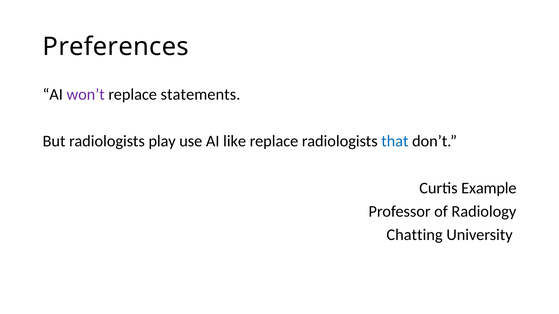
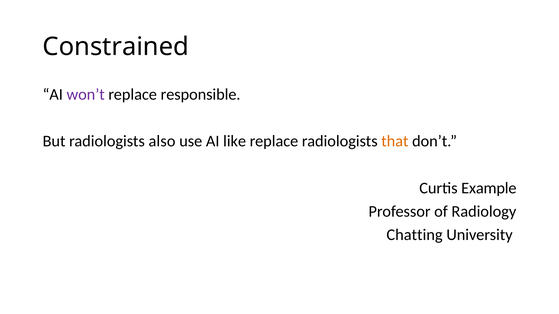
Preferences: Preferences -> Constrained (116, 47)
statements: statements -> responsible (201, 95)
play: play -> also (162, 141)
that colour: blue -> orange (395, 141)
